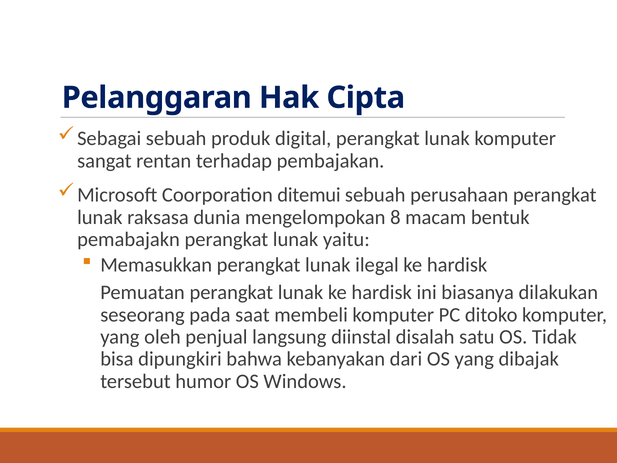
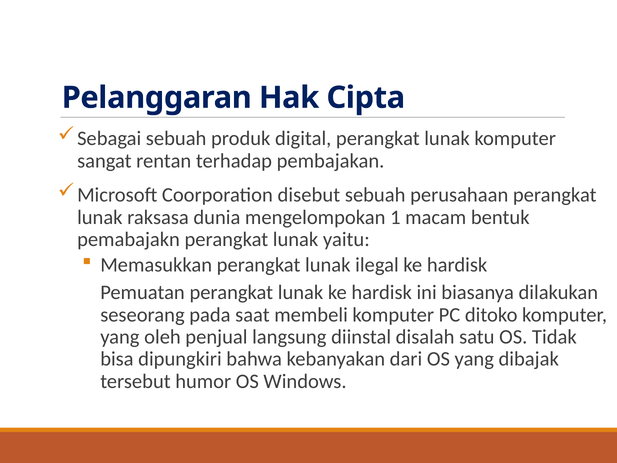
ditemui: ditemui -> disebut (309, 195)
8: 8 -> 1 (395, 217)
